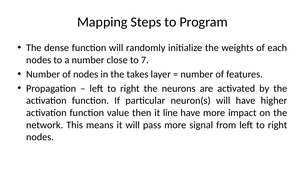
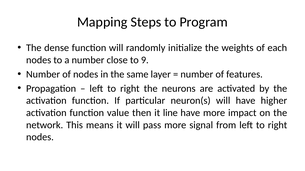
7: 7 -> 9 (145, 60)
takes: takes -> same (138, 74)
